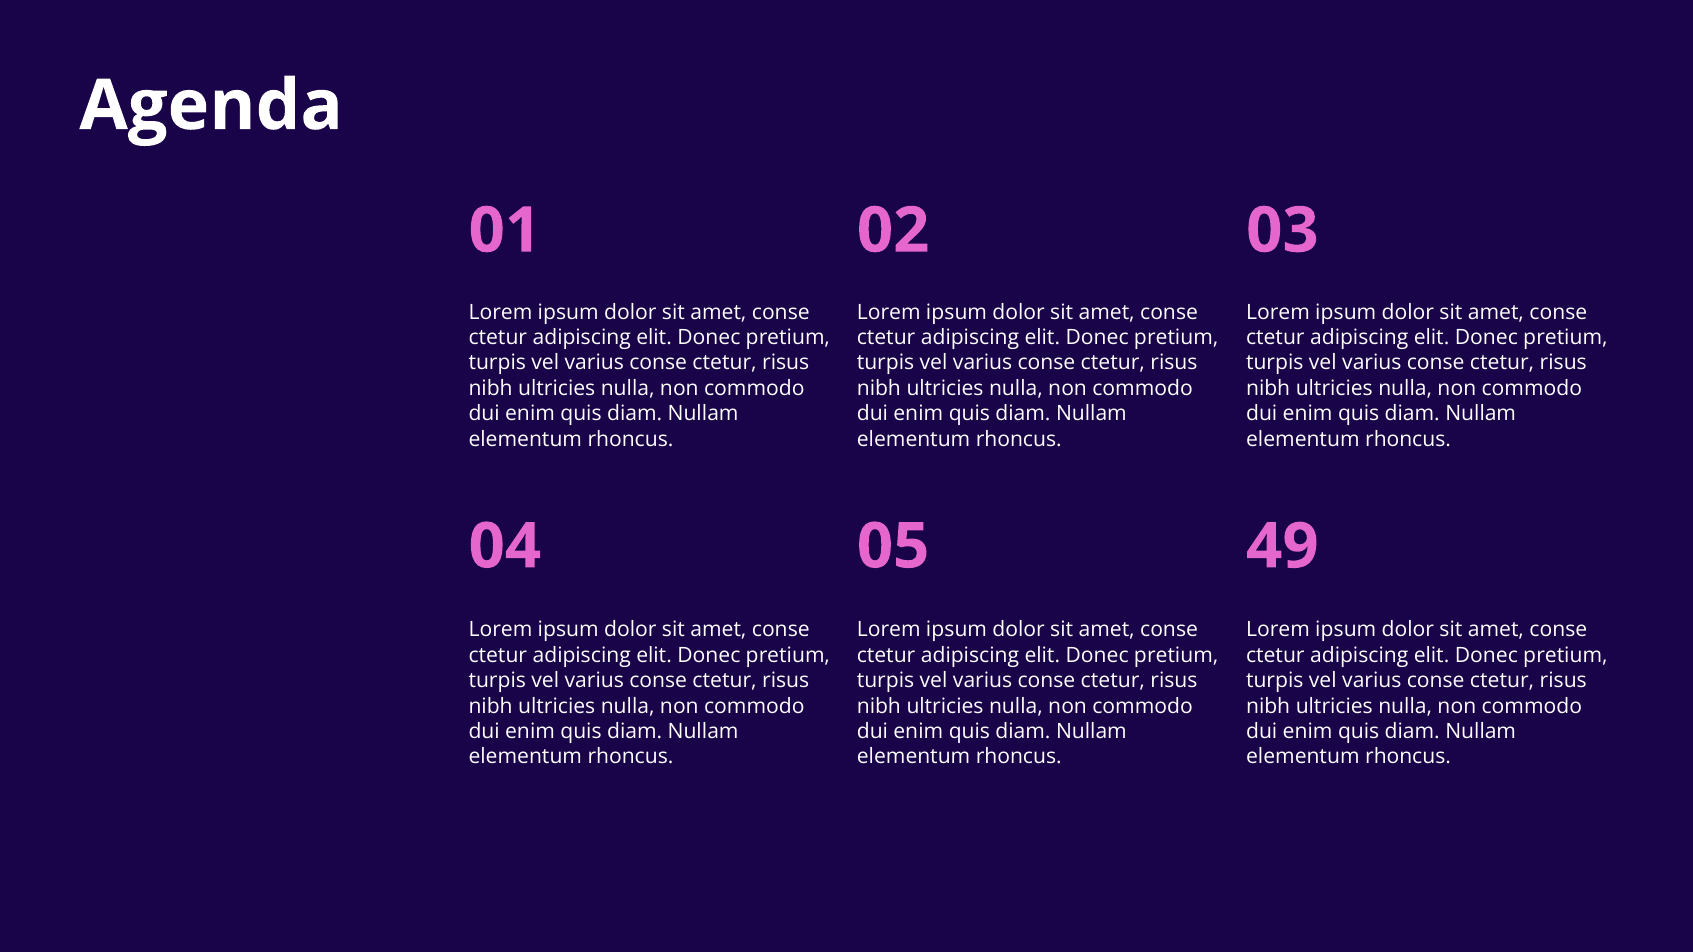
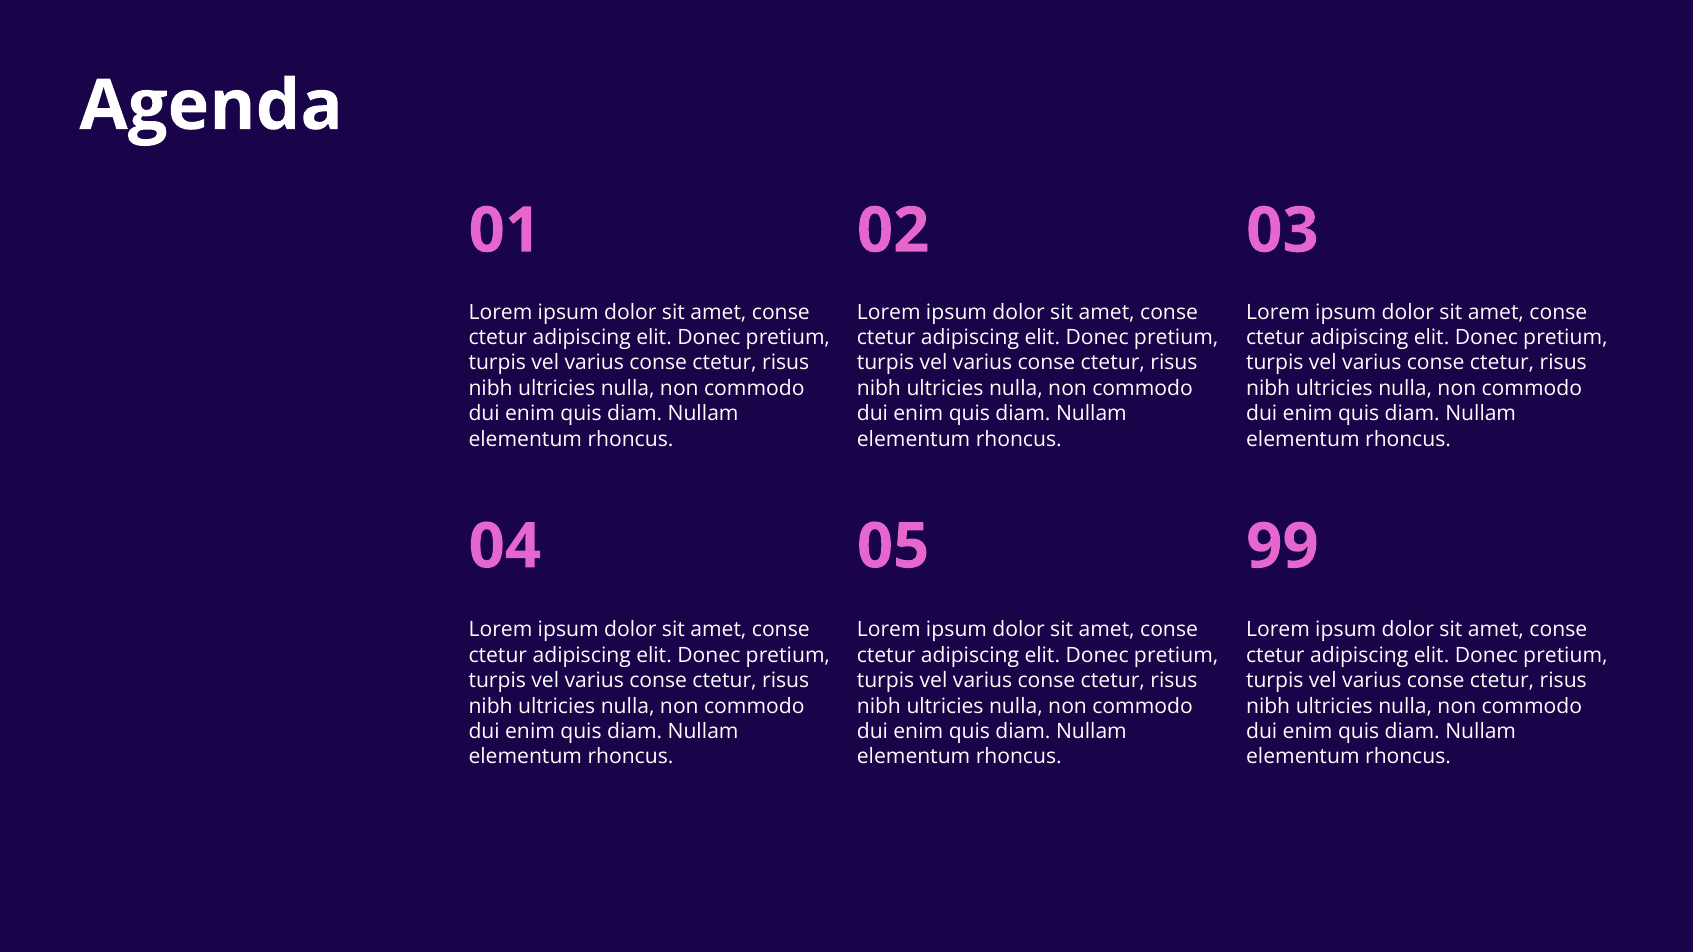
49: 49 -> 99 (1282, 547)
